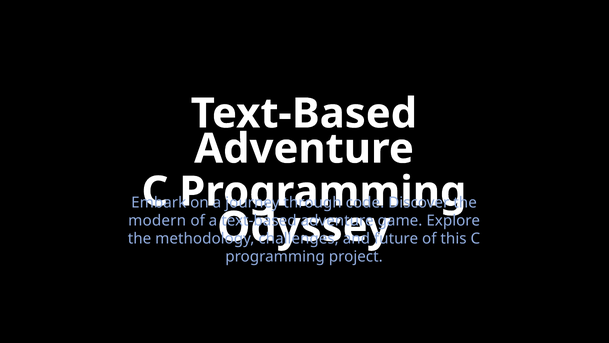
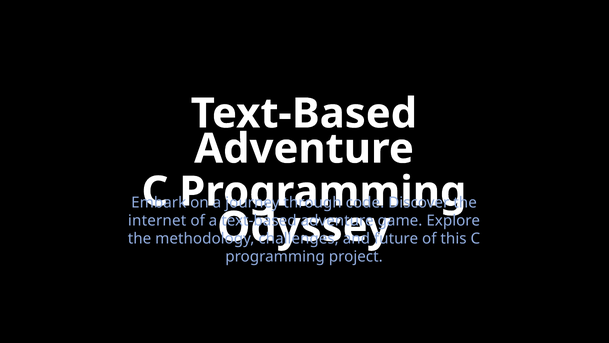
modern: modern -> internet (157, 220)
